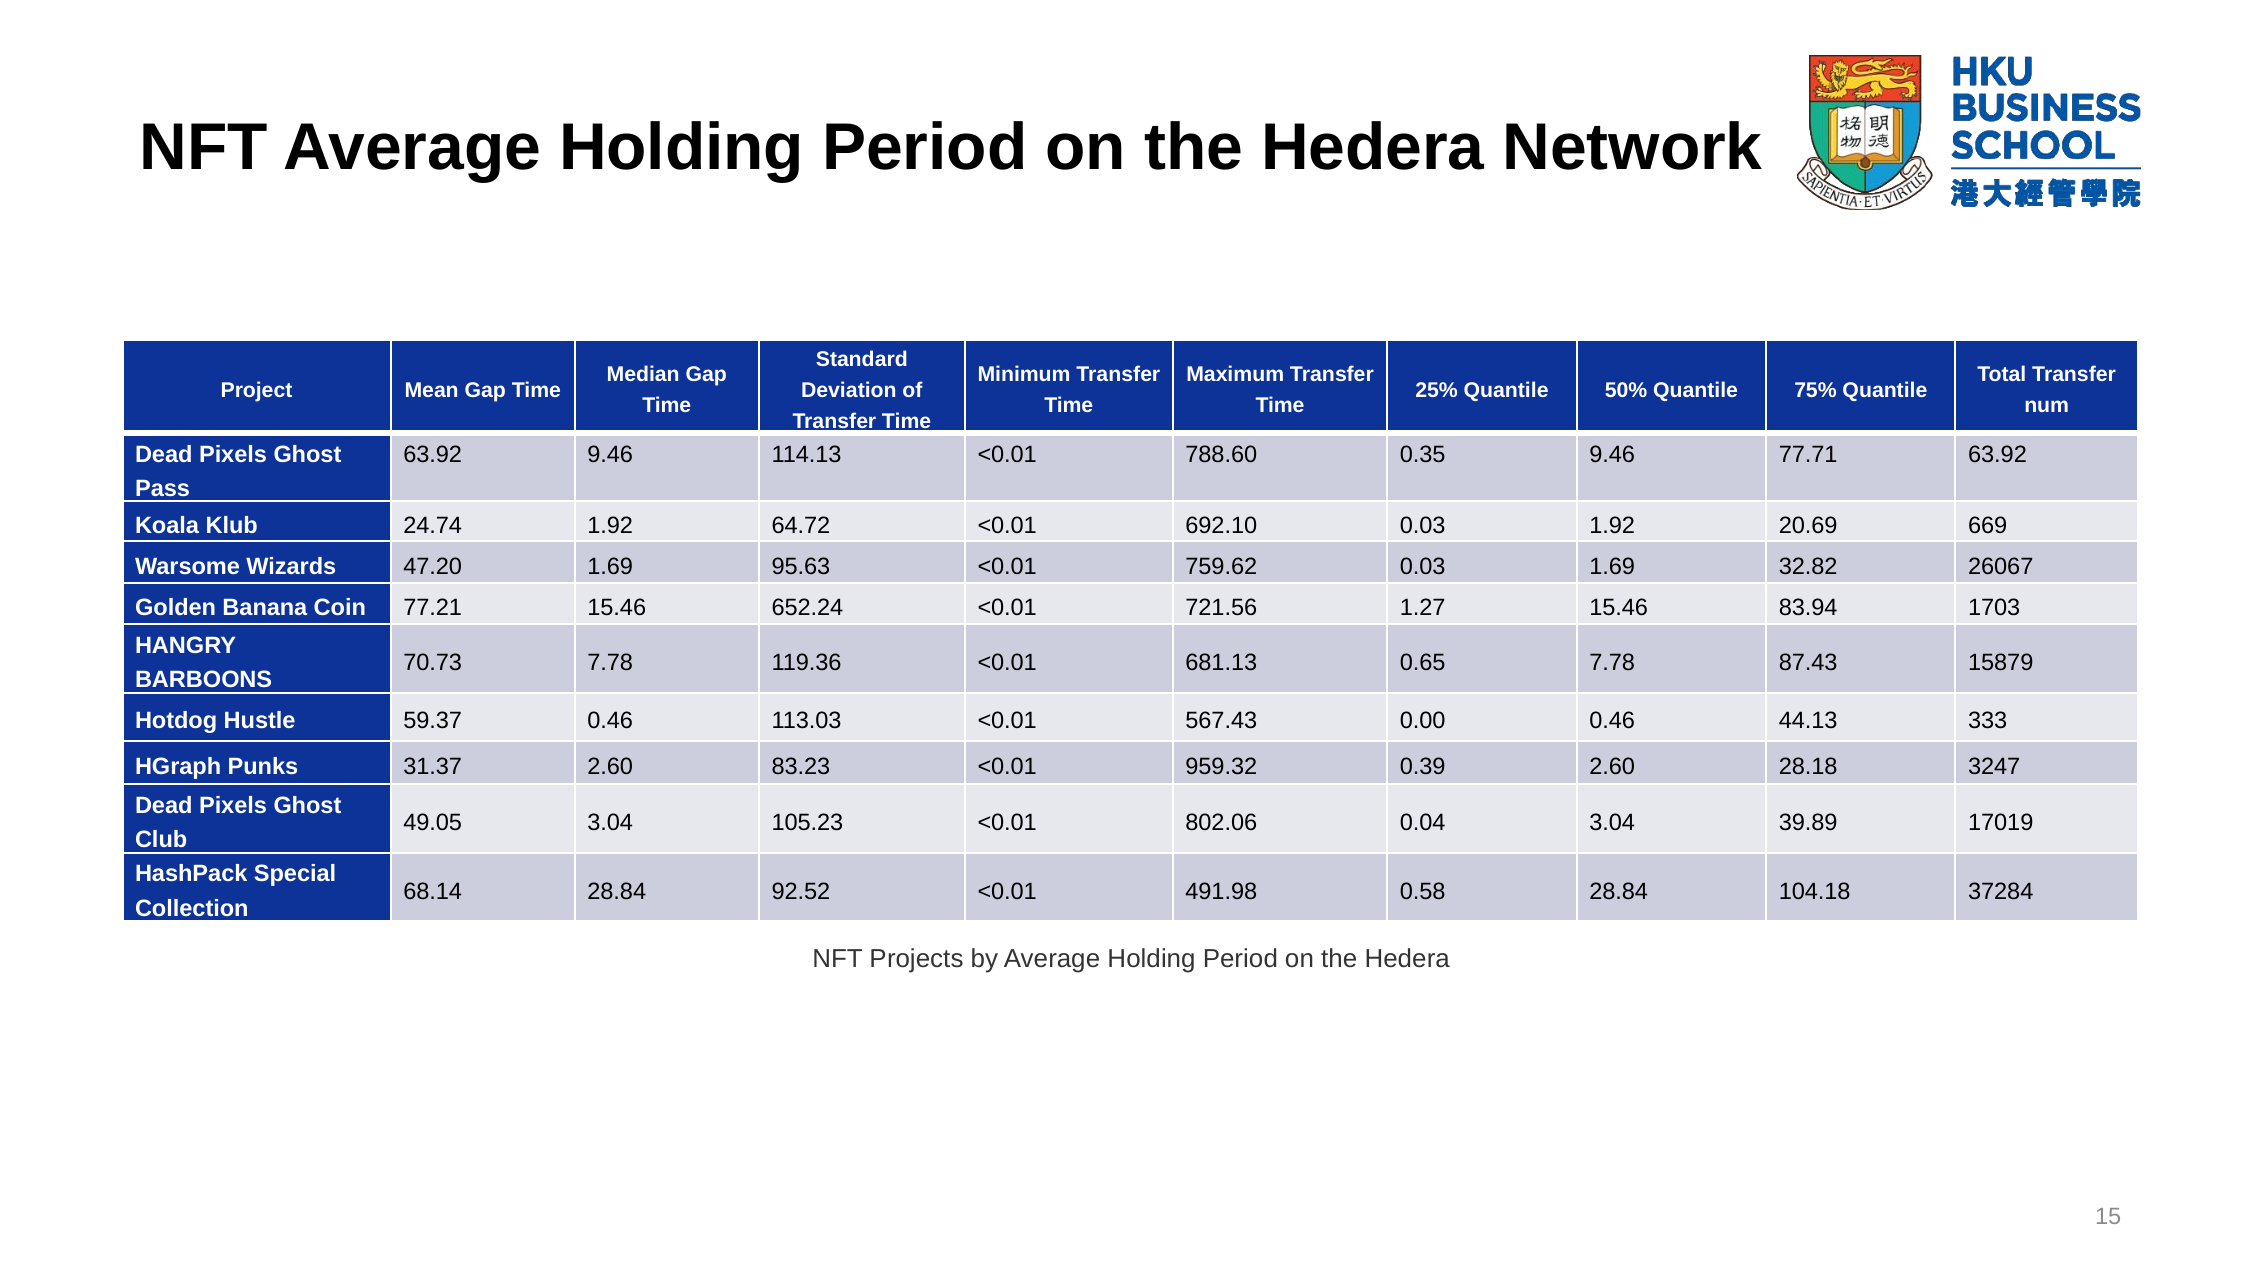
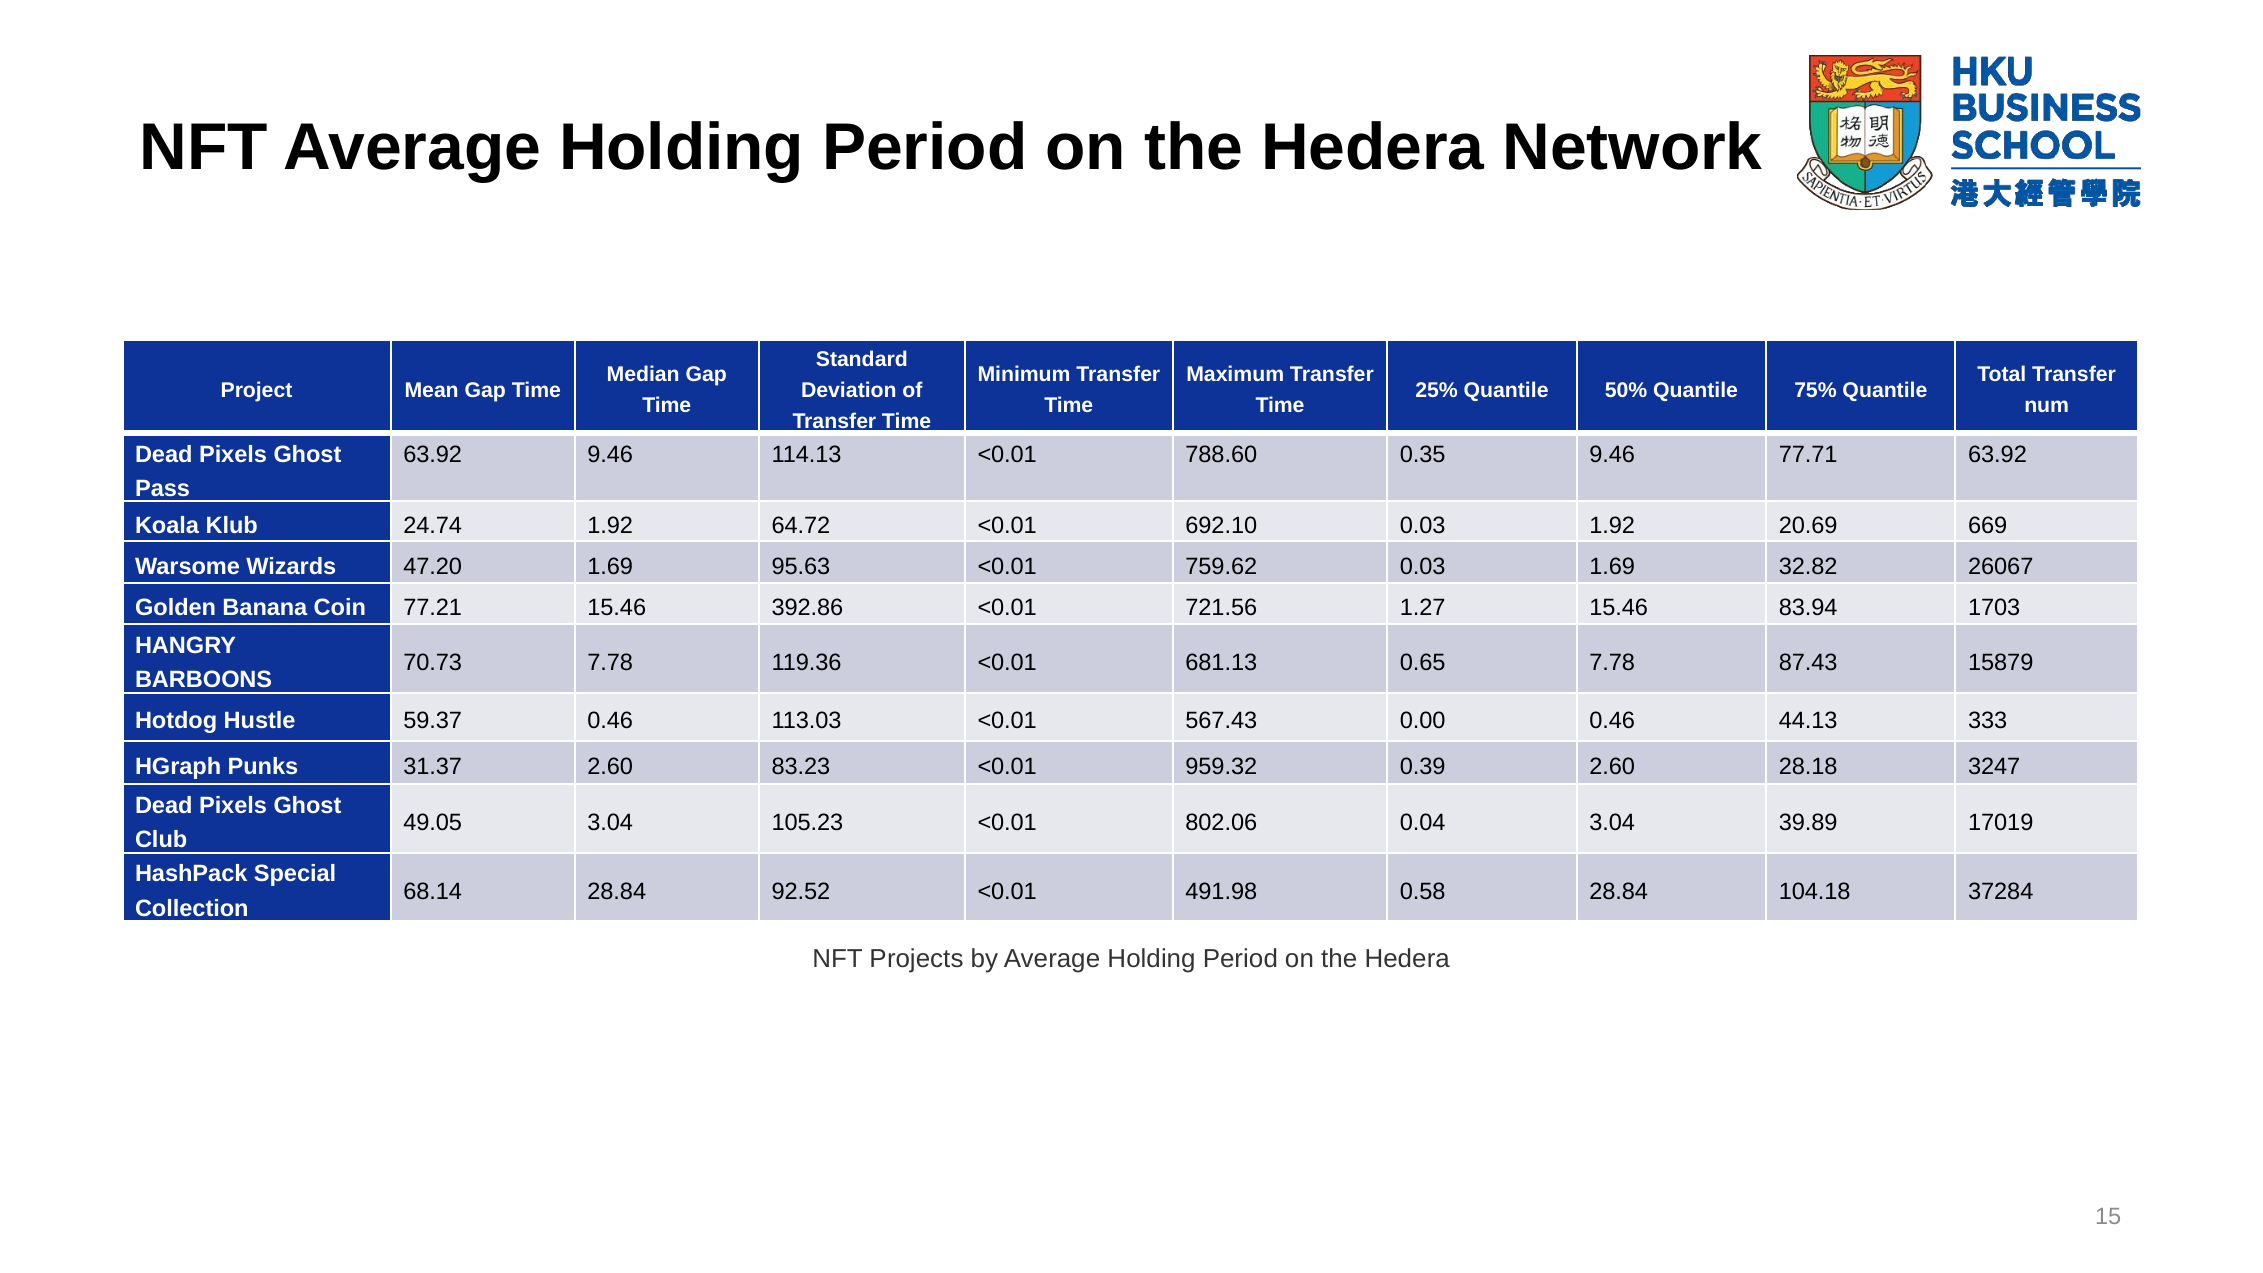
652.24: 652.24 -> 392.86 (807, 608)
